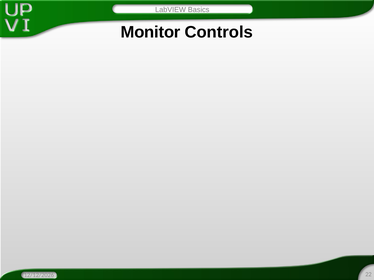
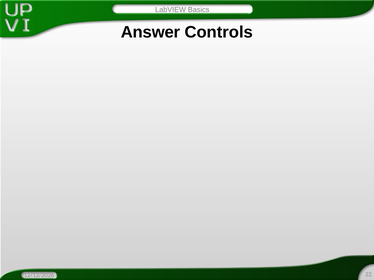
Monitor: Monitor -> Answer (151, 32)
